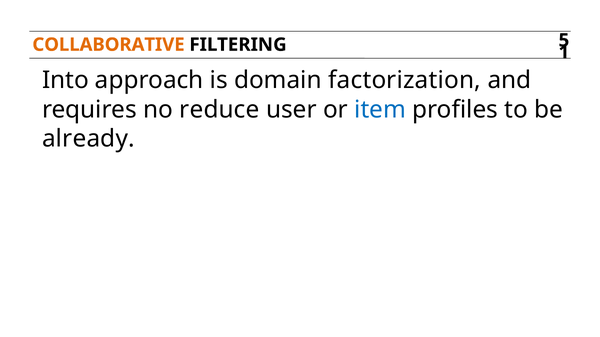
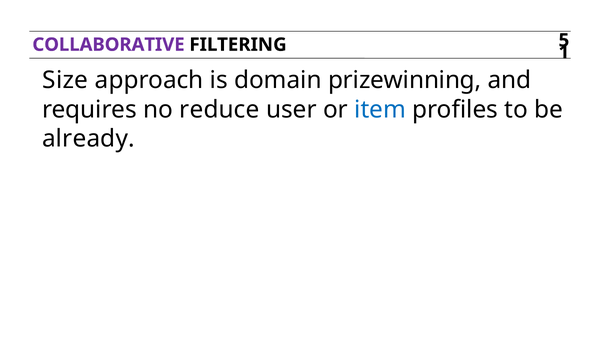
COLLABORATIVE colour: orange -> purple (108, 45)
Into: Into -> Size (65, 80)
factorization: factorization -> prizewinning (405, 80)
